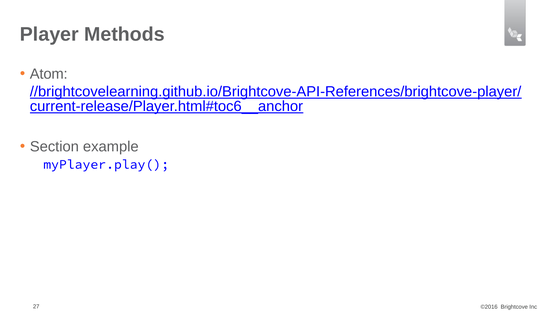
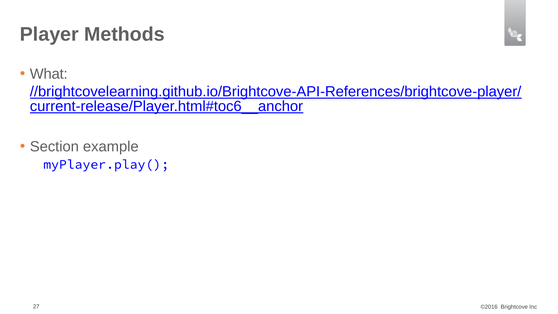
Atom: Atom -> What (49, 74)
